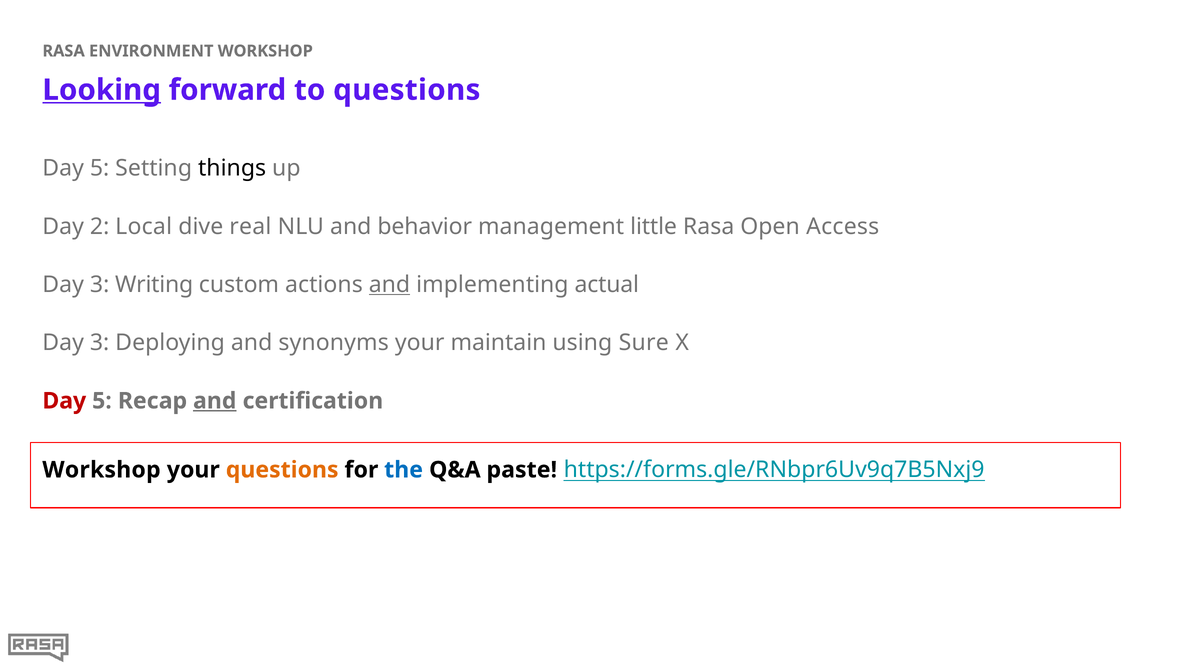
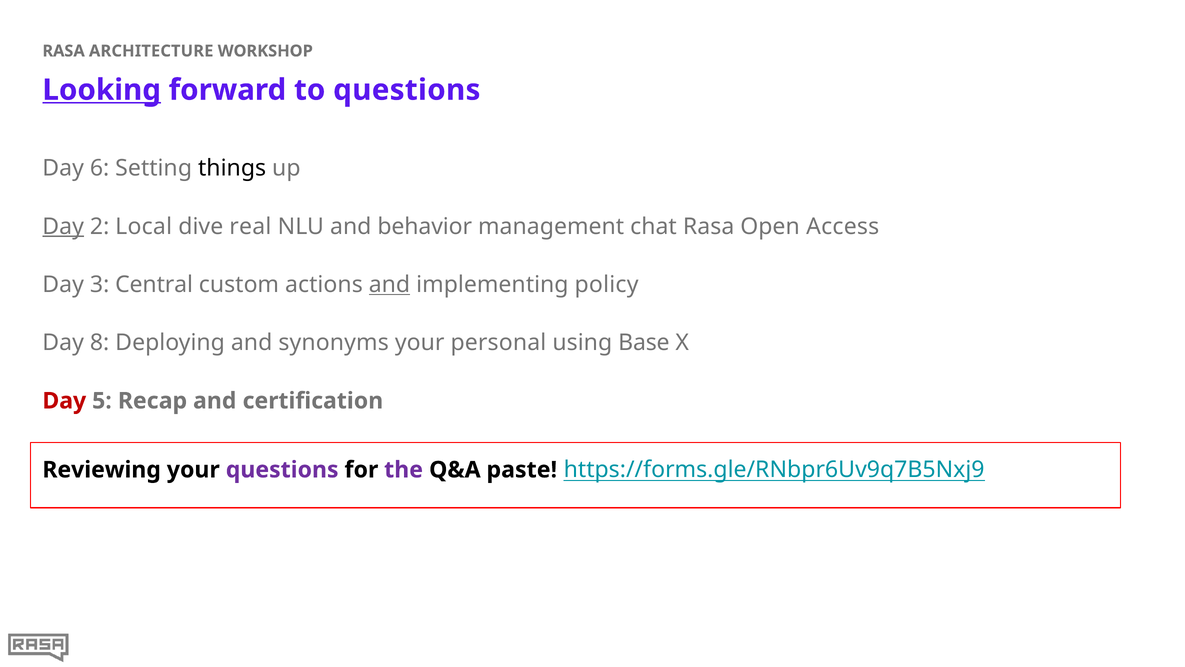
ENVIRONMENT: ENVIRONMENT -> ARCHITECTURE (151, 51)
5: 5 -> 6 (100, 168)
Day underline: none -> present (63, 226)
little: little -> chat (654, 226)
Writing: Writing -> Central (154, 284)
actual: actual -> policy (607, 284)
3: 3 -> 8 (100, 343)
maintain: maintain -> personal (498, 343)
Sure: Sure -> Base (644, 343)
and underline: present -> none (215, 401)
Workshop: Workshop -> Reviewing (102, 470)
questions colour: orange -> purple (282, 470)
the colour: blue -> purple (404, 470)
